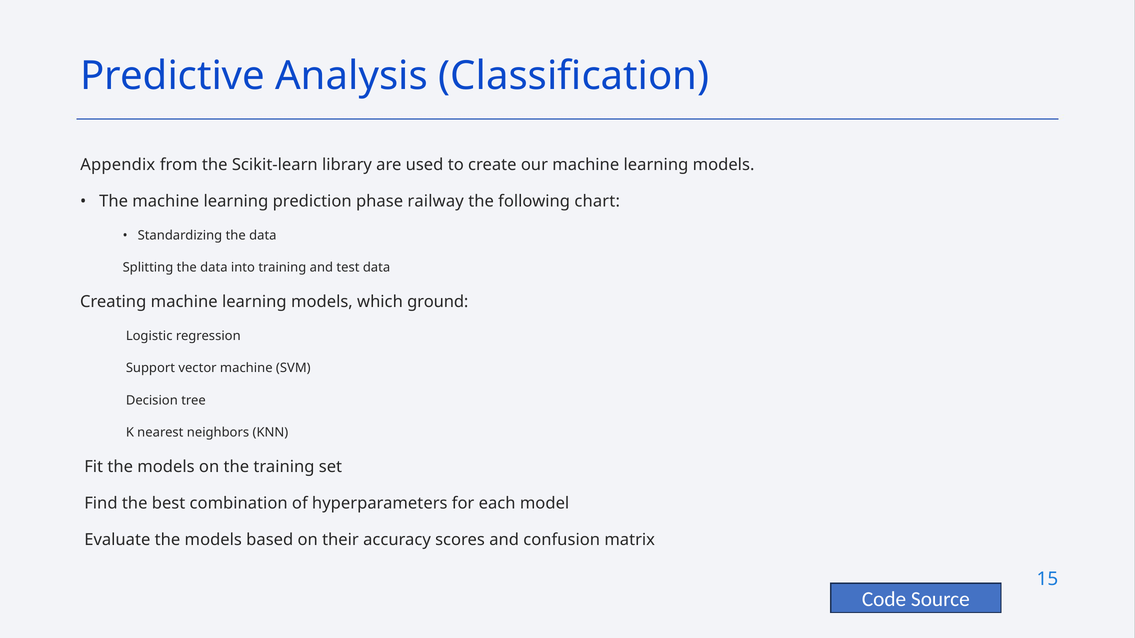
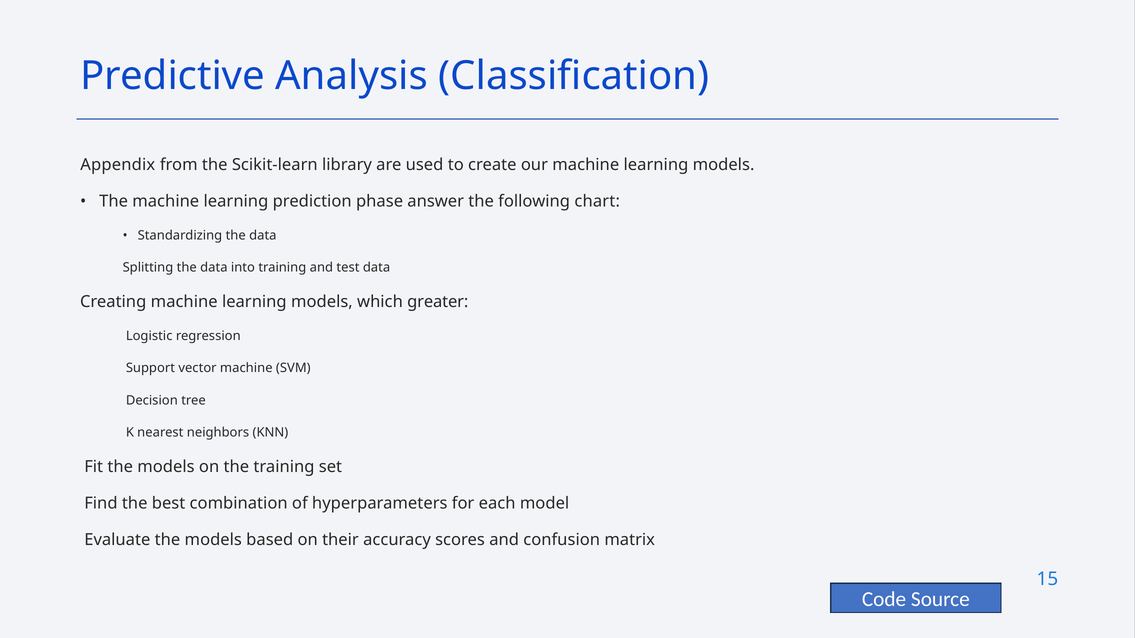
railway: railway -> answer (436, 201)
ground: ground -> greater (438, 302)
